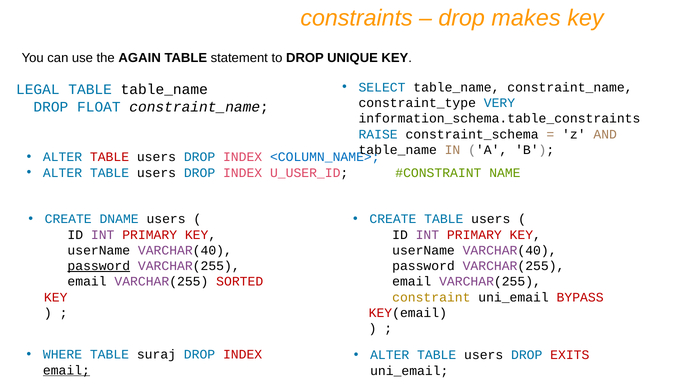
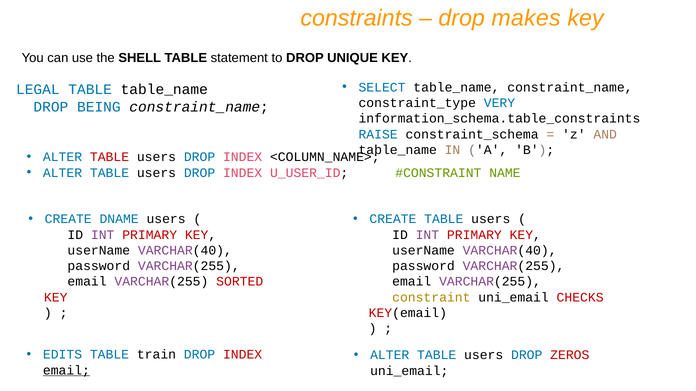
AGAIN: AGAIN -> SHELL (140, 58)
FLOAT: FLOAT -> BEING (99, 107)
<COLUMN_NAME> colour: blue -> black (325, 157)
password underline: present -> none (99, 266)
BYPASS: BYPASS -> CHECKS (580, 298)
WHERE: WHERE -> EDITS (63, 355)
suraj: suraj -> train (156, 355)
EXITS: EXITS -> ZEROS (570, 356)
